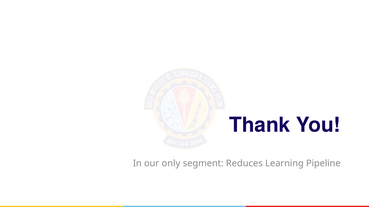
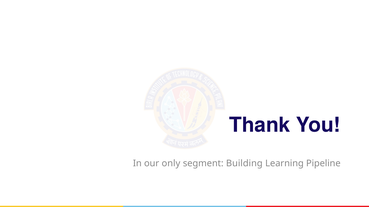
Reduces: Reduces -> Building (244, 164)
